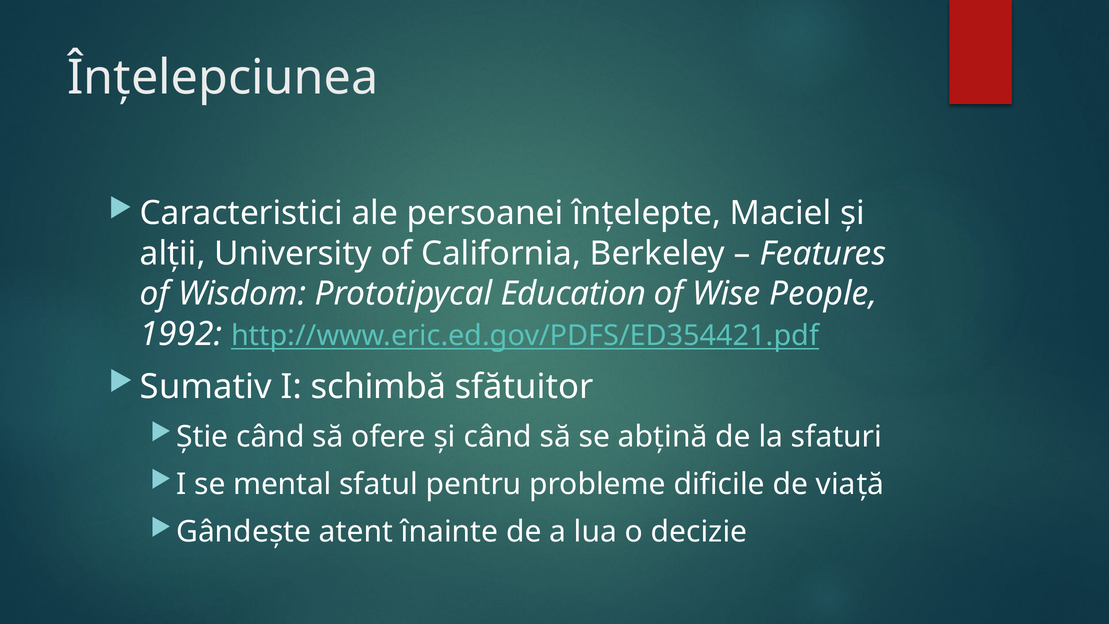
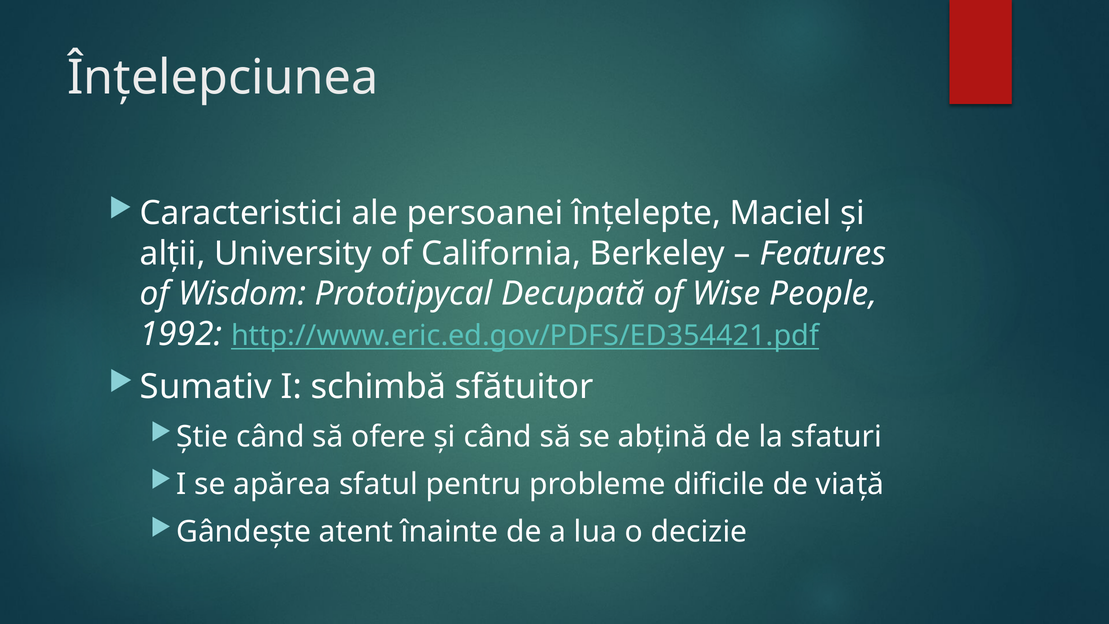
Education: Education -> Decupată (573, 294)
mental: mental -> apărea (282, 484)
